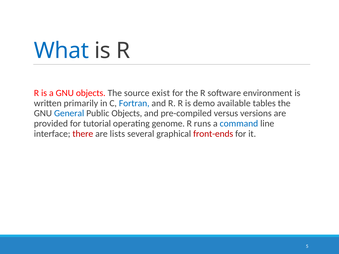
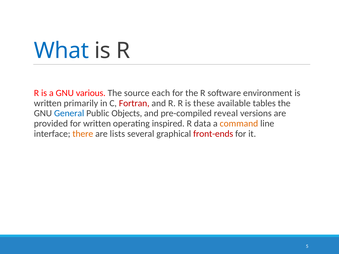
GNU objects: objects -> various (91, 93)
exist: exist -> each (161, 93)
Fortran colour: blue -> red (134, 103)
demo: demo -> these (204, 103)
versus: versus -> reveal (226, 113)
for tutorial: tutorial -> written (97, 124)
genome: genome -> inspired (168, 124)
runs: runs -> data (202, 124)
command colour: blue -> orange (239, 124)
there colour: red -> orange (83, 134)
